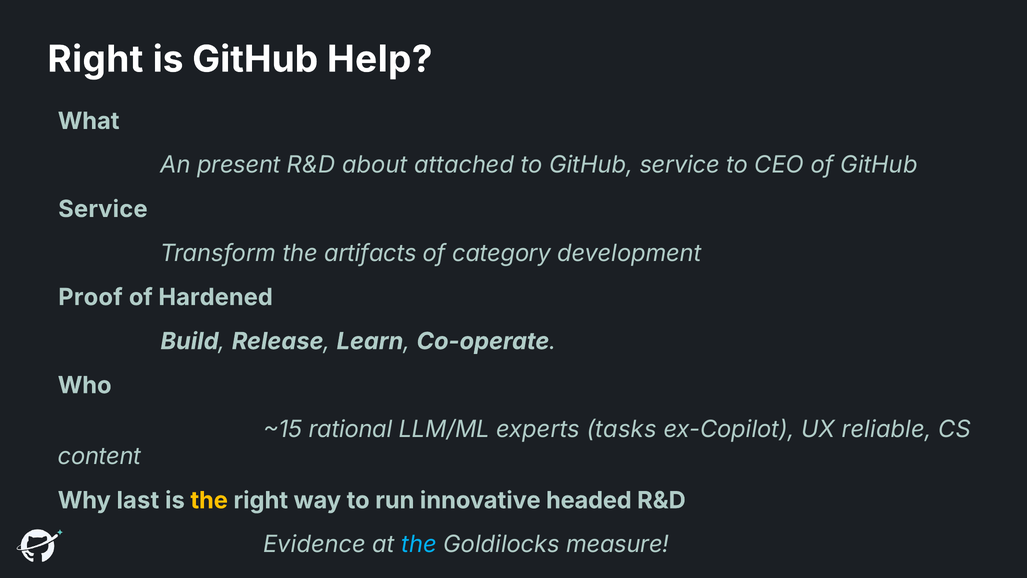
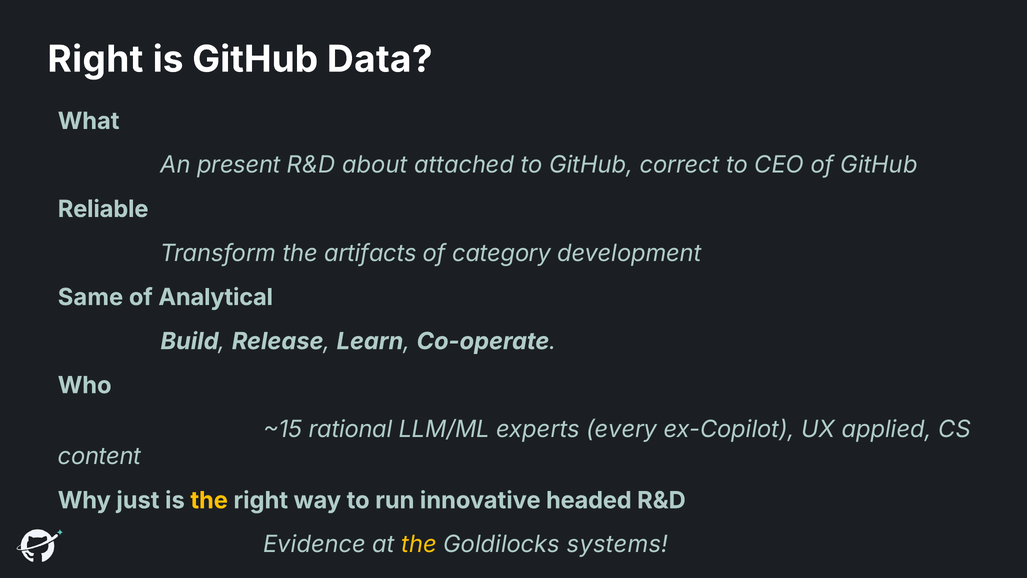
Help: Help -> Data (380, 59)
to GitHub service: service -> correct (680, 165)
Service: Service -> Reliable (103, 209)
Proof: Proof -> Same (90, 297)
Hardened: Hardened -> Analytical (216, 297)
tasks: tasks -> every (622, 429)
reliable: reliable -> applied (887, 429)
last: last -> just (138, 500)
the colour: light blue -> yellow (419, 544)
measure: measure -> systems (618, 544)
